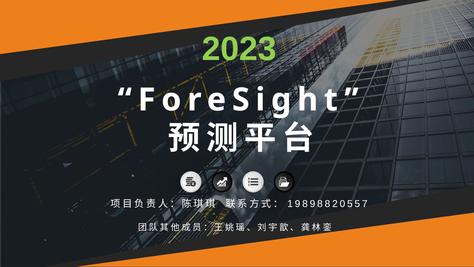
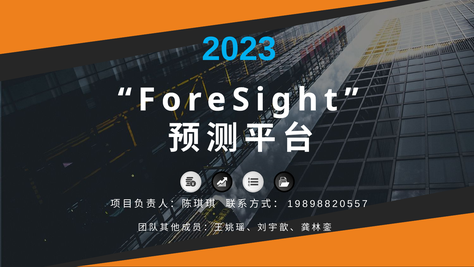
2023 colour: light green -> light blue (239, 49)
